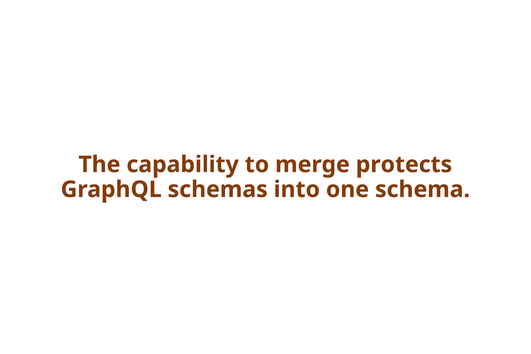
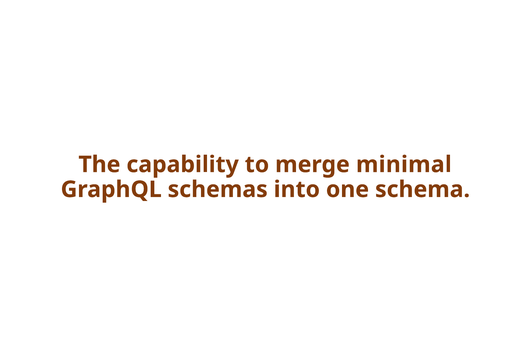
protects: protects -> minimal (404, 165)
